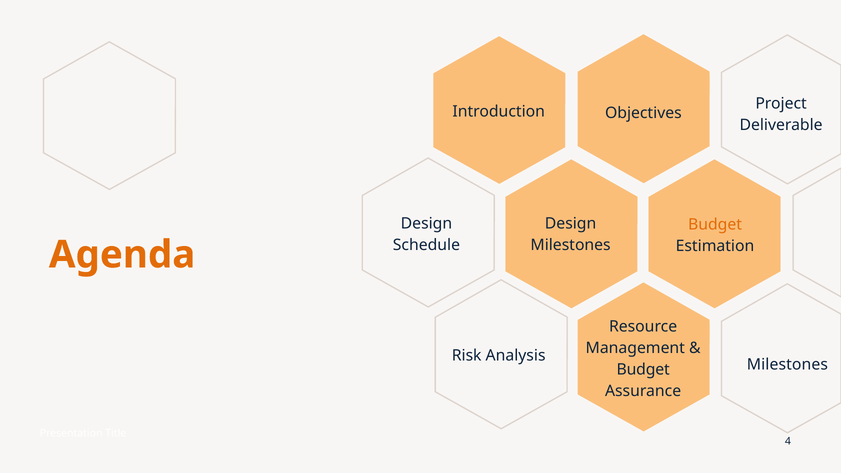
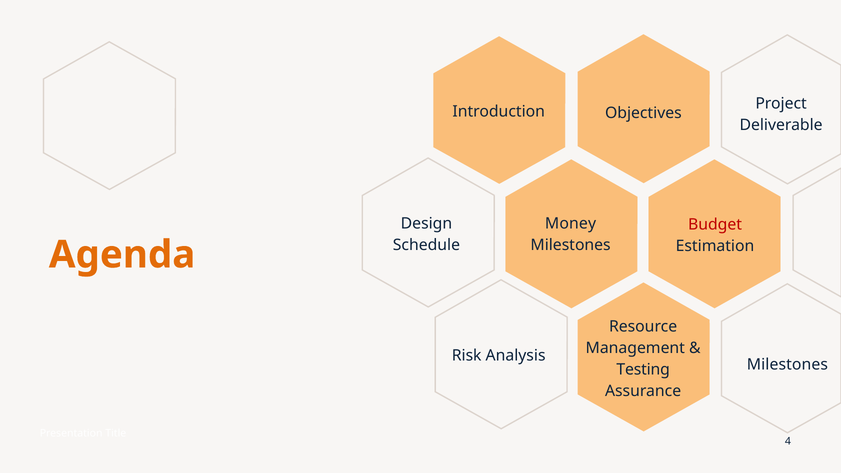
Design: Design -> Money (570, 223)
Budget colour: orange -> red (715, 225)
Budget: Budget -> Testing (643, 370)
